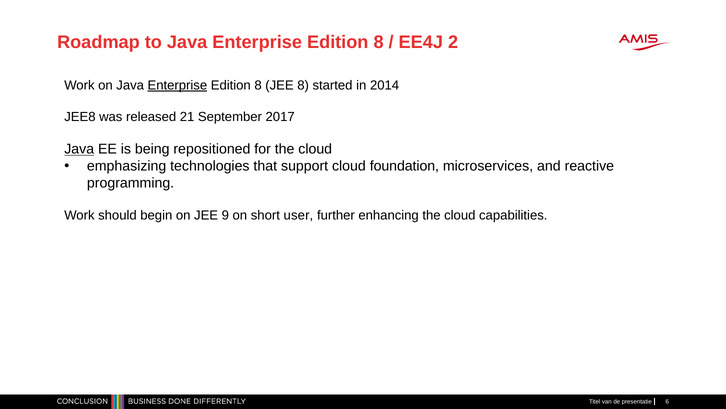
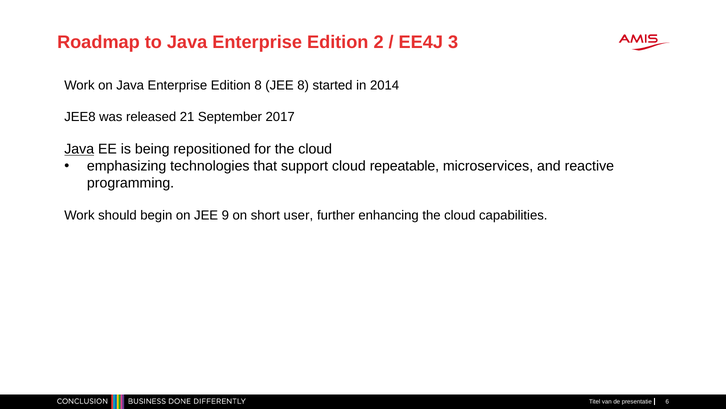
8: 8 -> 2 (379, 42)
2: 2 -> 3 (453, 42)
Enterprise underline: present -> none (177, 85)
foundation: foundation -> repeatable (404, 166)
